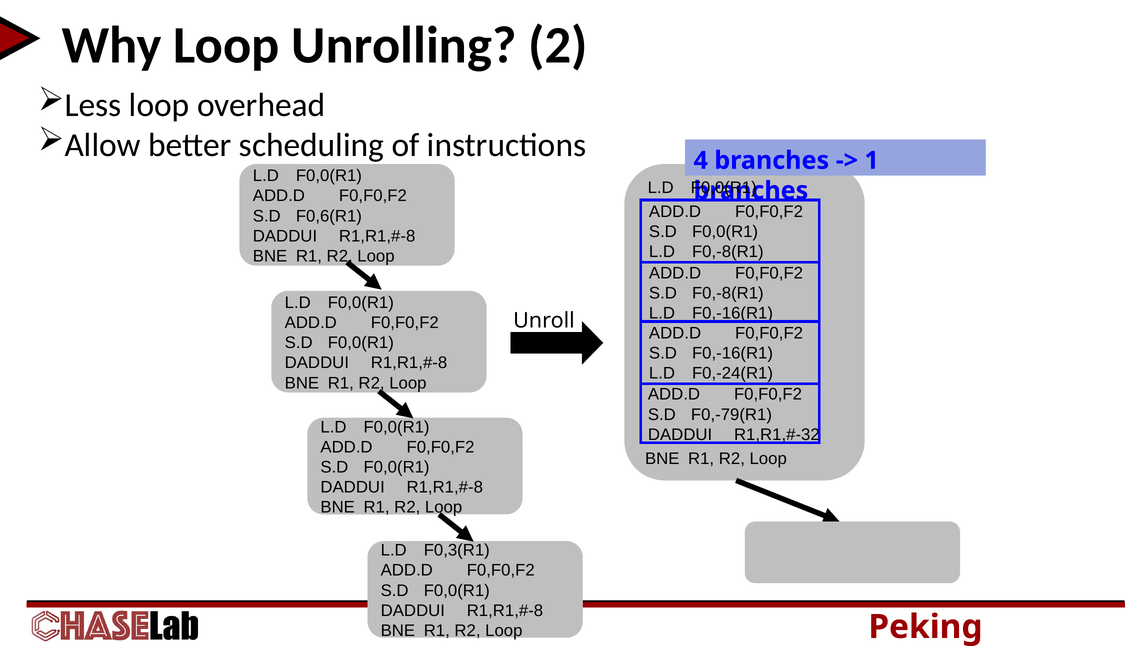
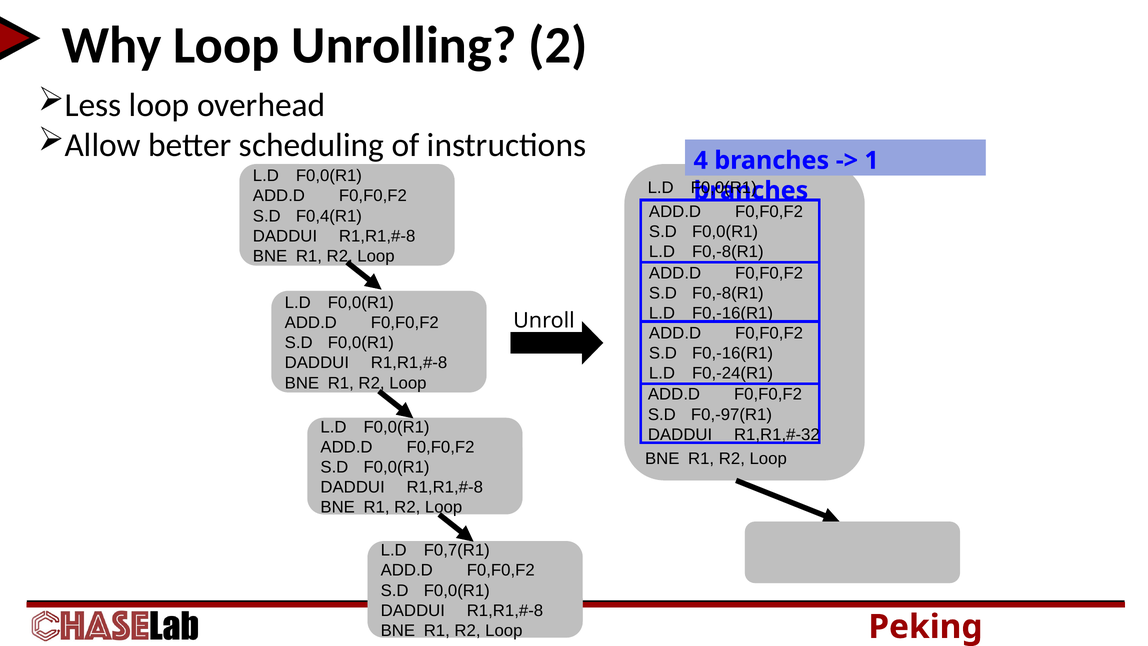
F0,6(R1: F0,6(R1 -> F0,4(R1 (329, 216)
F0,-79(R1: F0,-79(R1 -> F0,-97(R1 (731, 414)
F0,3(R1: F0,3(R1 -> F0,7(R1 (457, 550)
